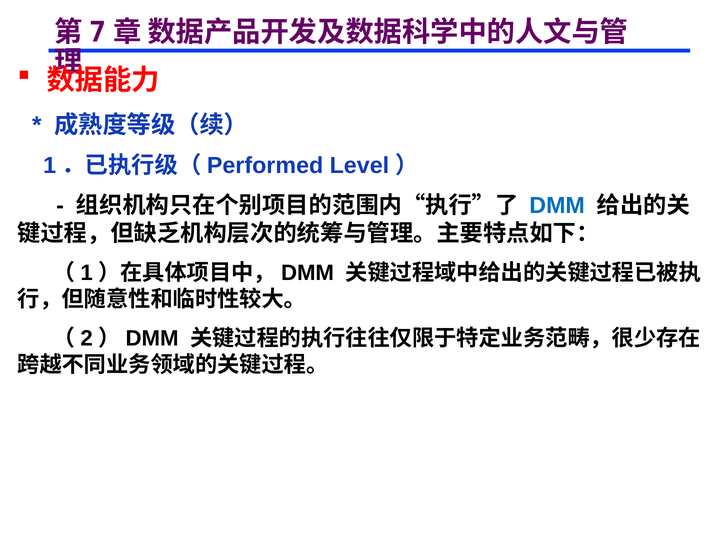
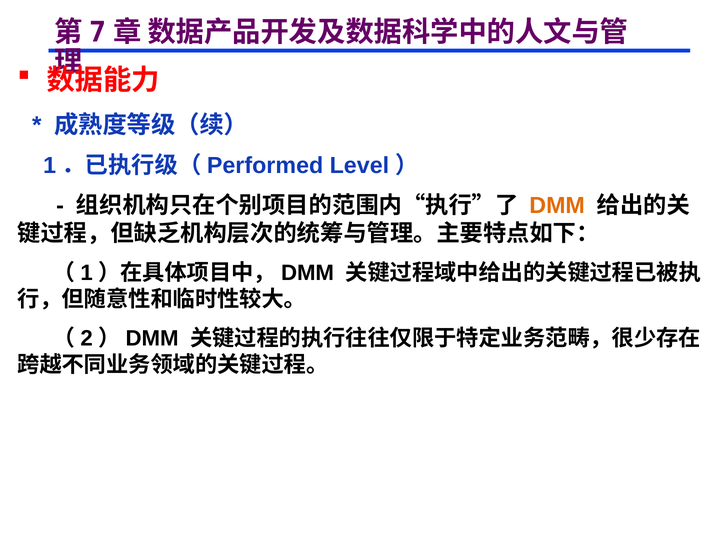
DMM colour: blue -> orange (557, 206)
